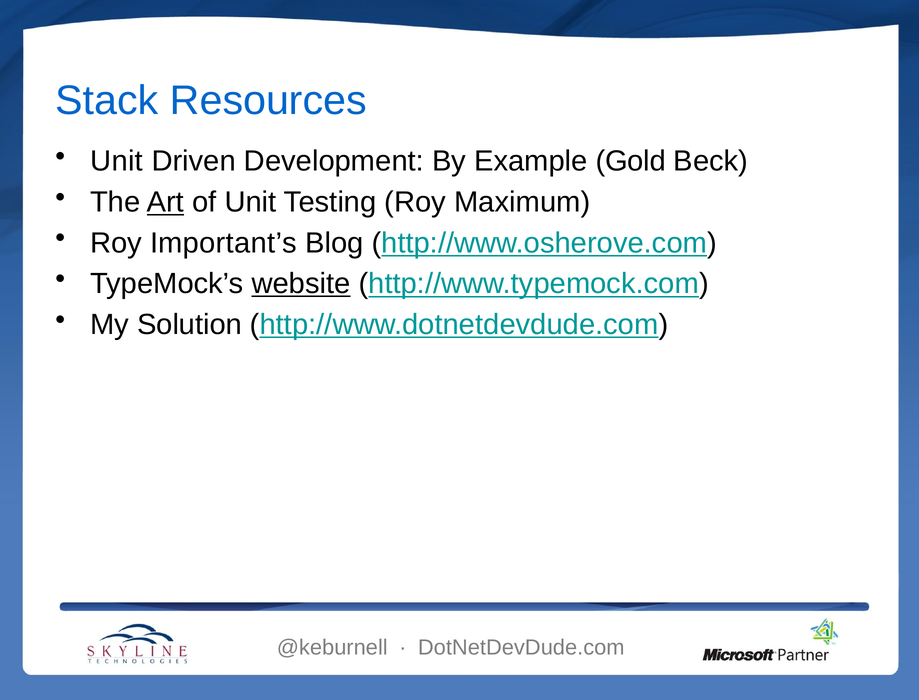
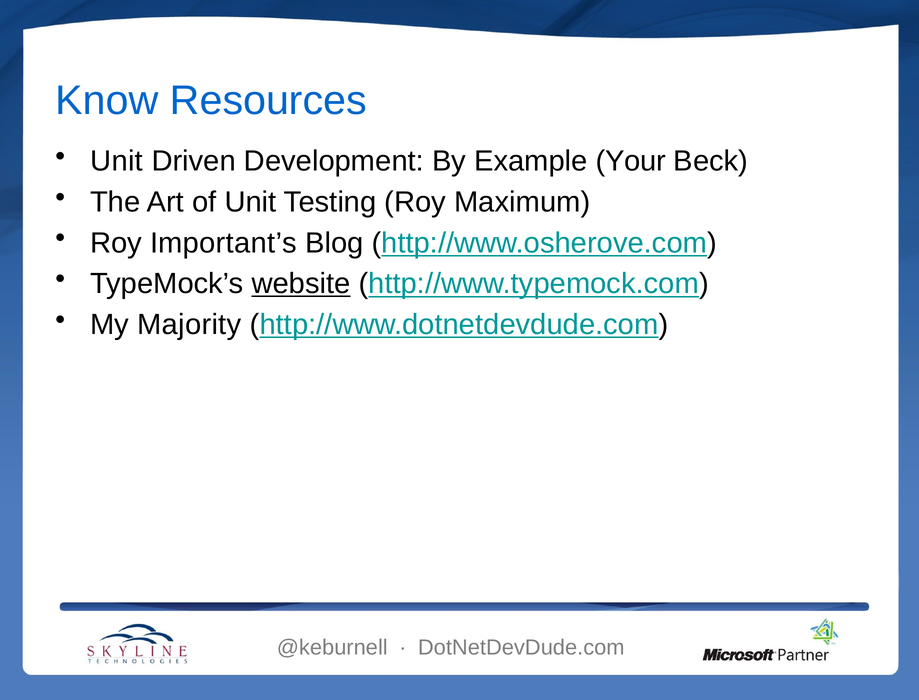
Stack: Stack -> Know (107, 101)
Gold: Gold -> Your (631, 161)
Art underline: present -> none (165, 202)
Solution: Solution -> Majority (189, 325)
